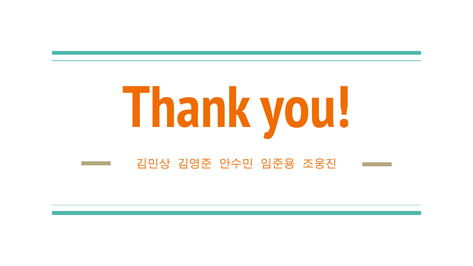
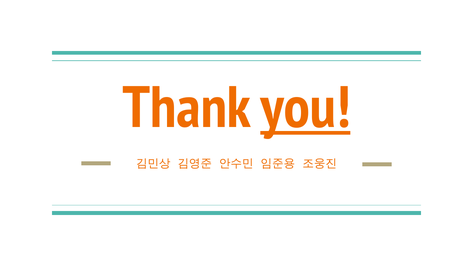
you underline: none -> present (305, 108)
